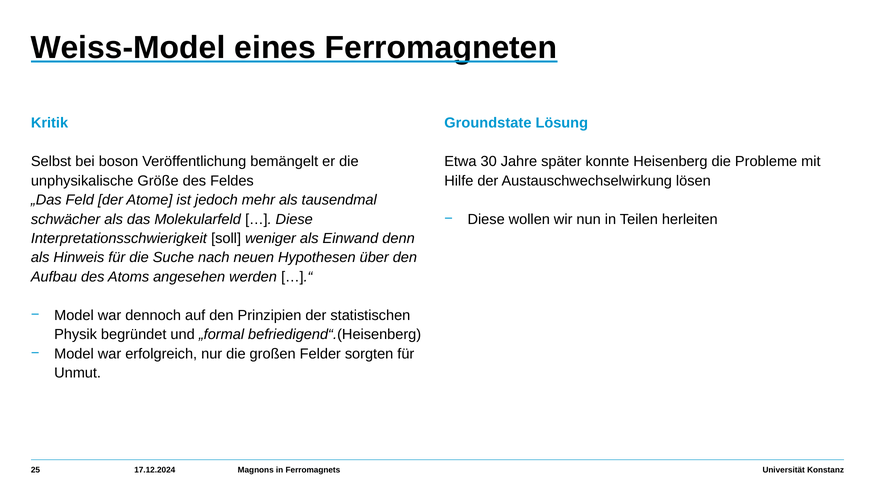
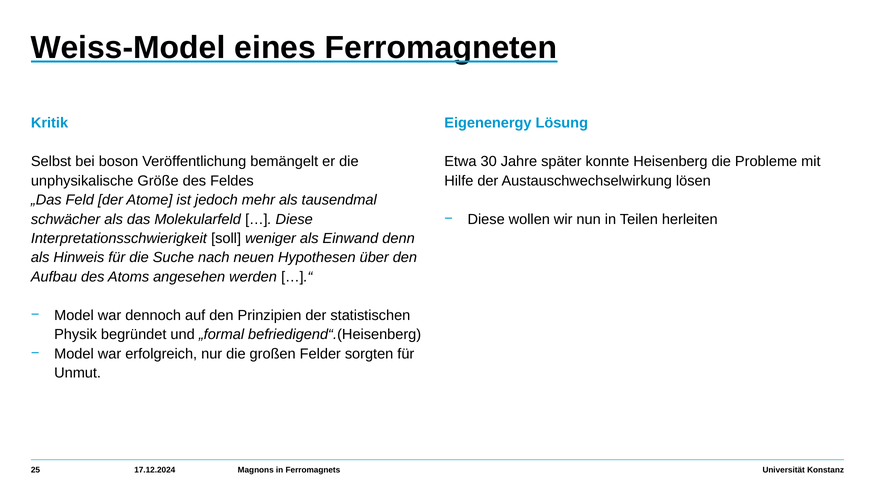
Groundstate: Groundstate -> Eigenenergy (488, 123)
